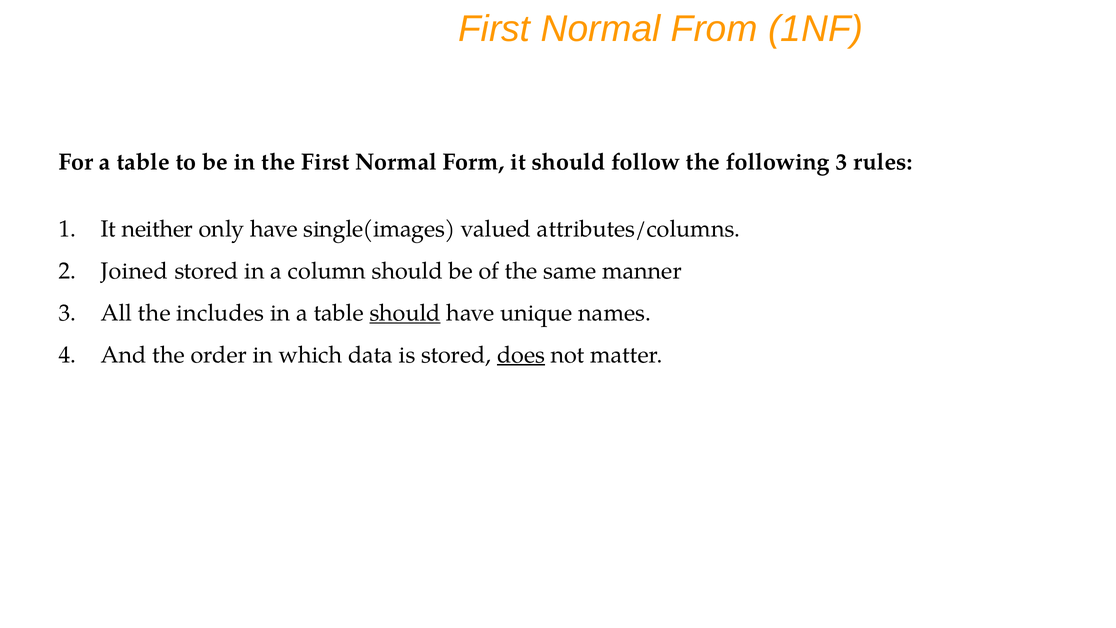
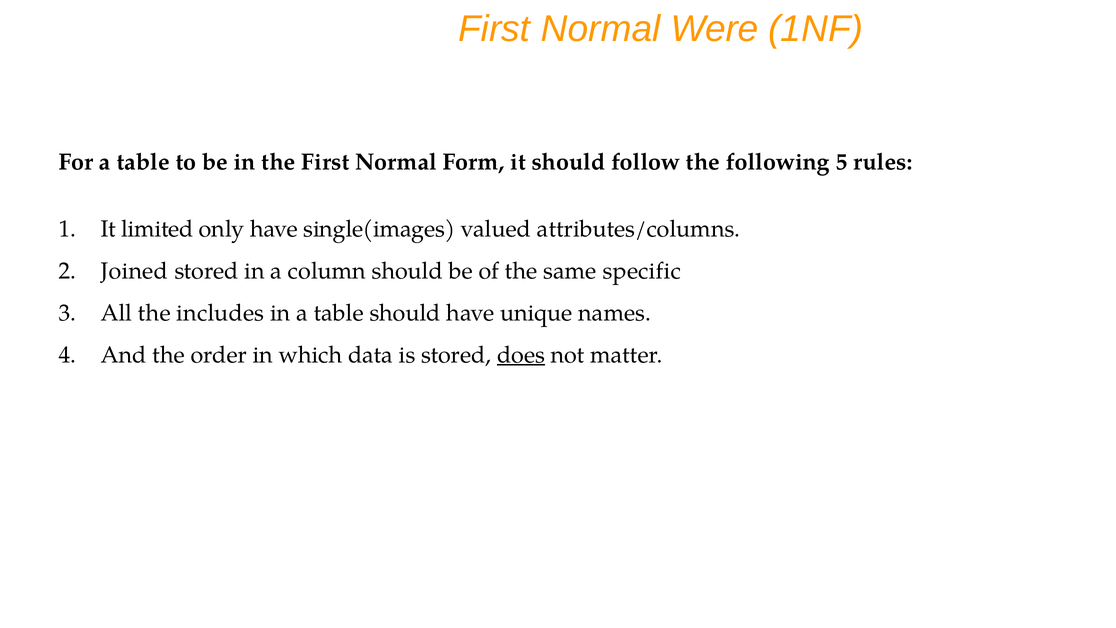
From: From -> Were (714, 29)
following 3: 3 -> 5 (842, 162)
neither: neither -> limited (157, 229)
manner: manner -> specific (642, 271)
should underline: present -> none (405, 313)
